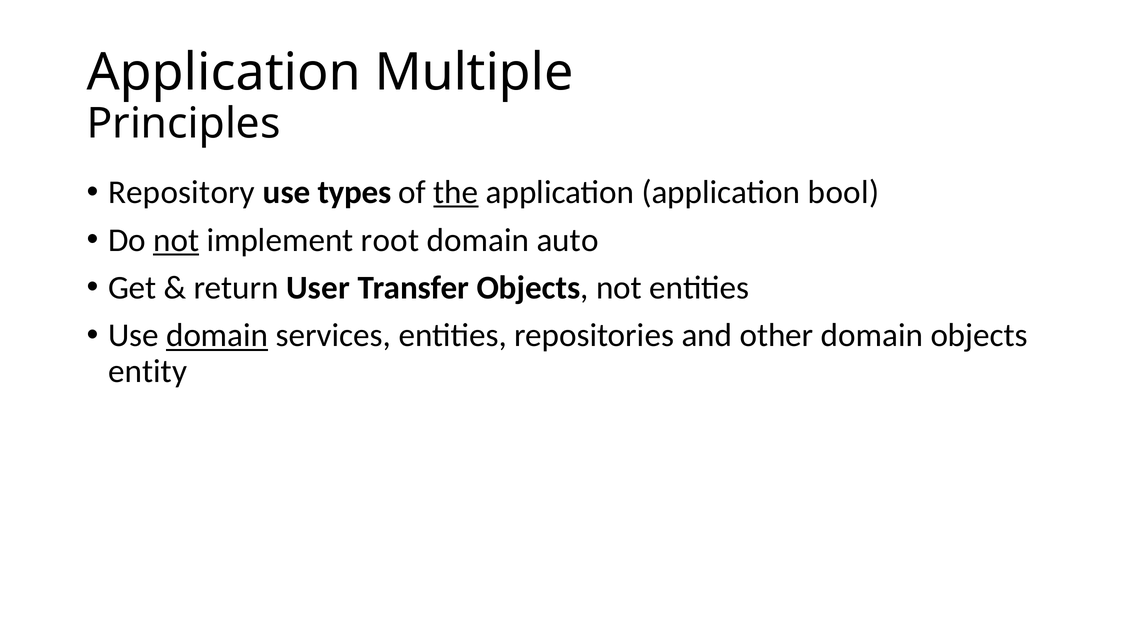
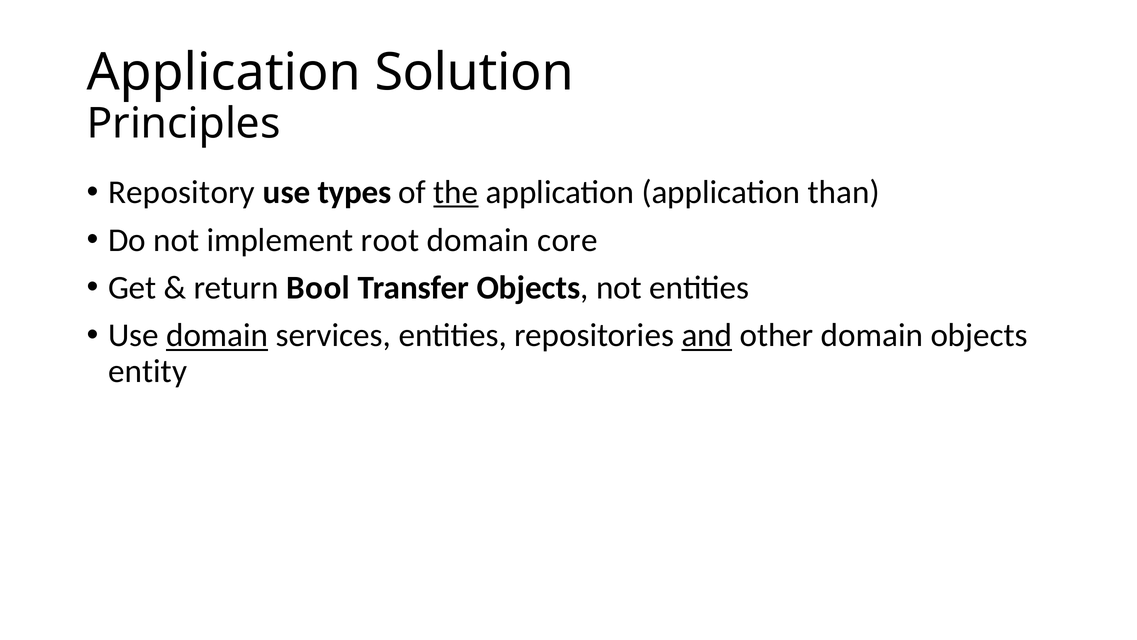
Multiple: Multiple -> Solution (474, 72)
bool: bool -> than (844, 192)
not underline: present -> none (176, 240)
auto: auto -> core (567, 240)
User: User -> Bool (318, 288)
and underline: none -> present (707, 335)
